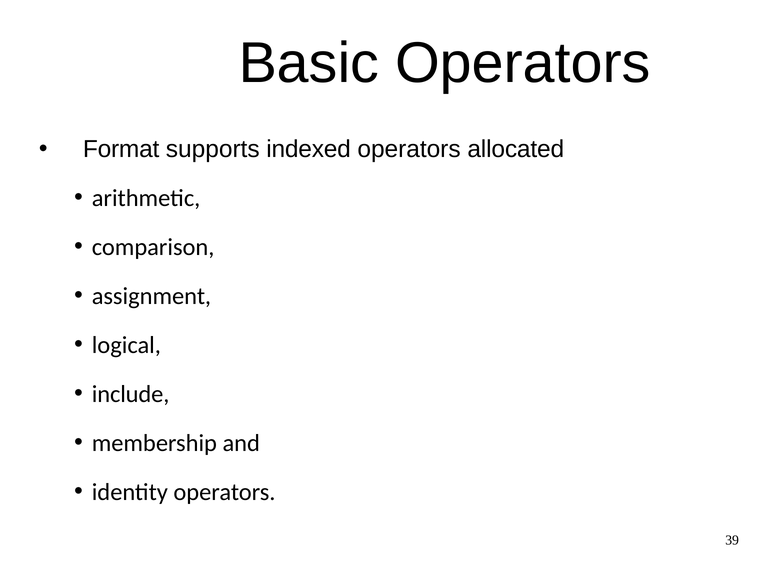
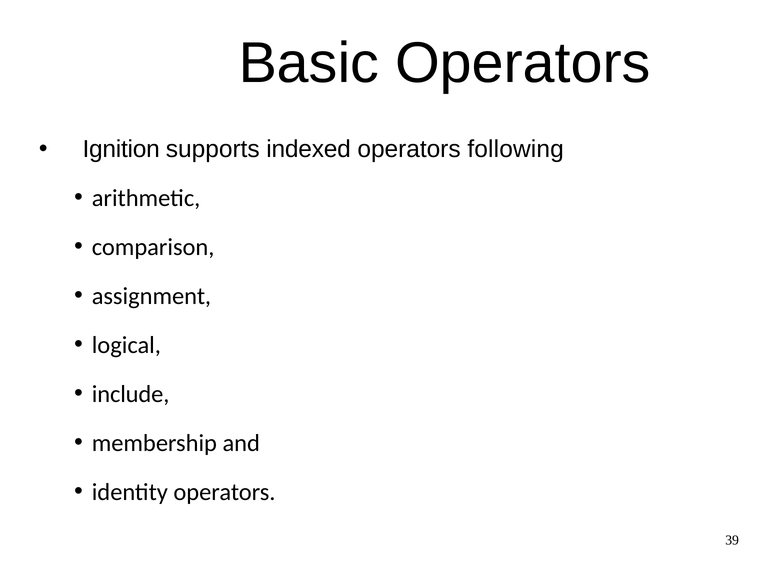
Format: Format -> Ignition (121, 149)
allocated: allocated -> following (516, 149)
